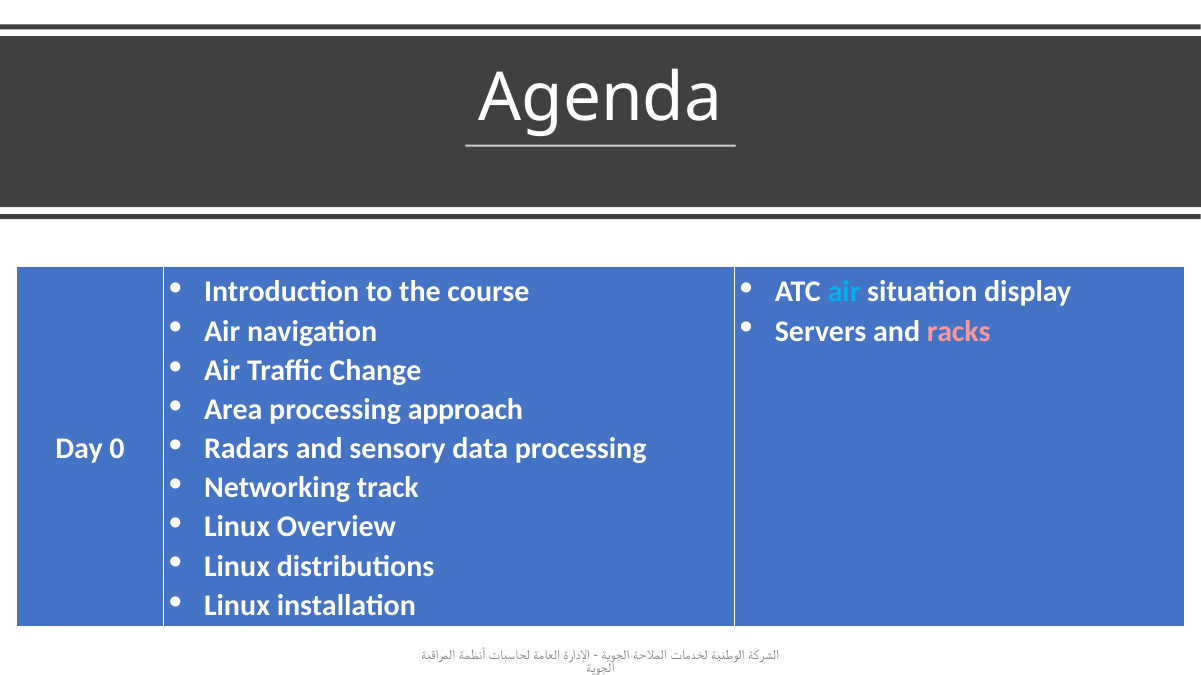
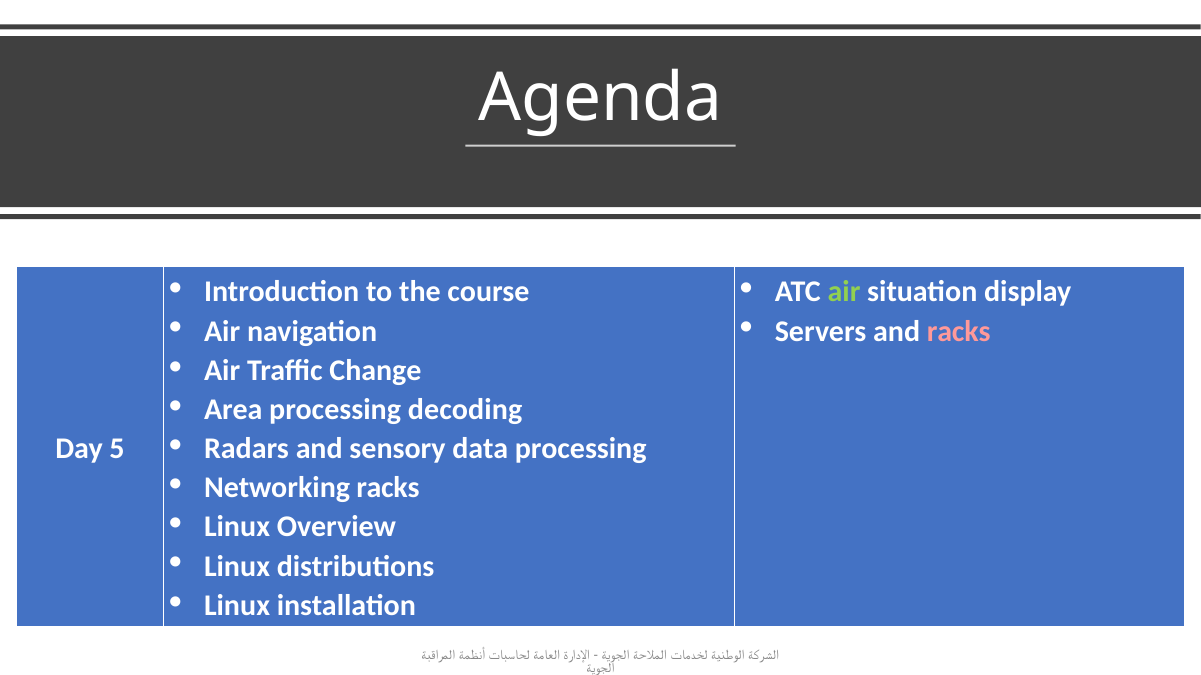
air colour: light blue -> light green (844, 292)
approach: approach -> decoding (465, 410)
0: 0 -> 5 (117, 449)
Networking track: track -> racks (388, 488)
